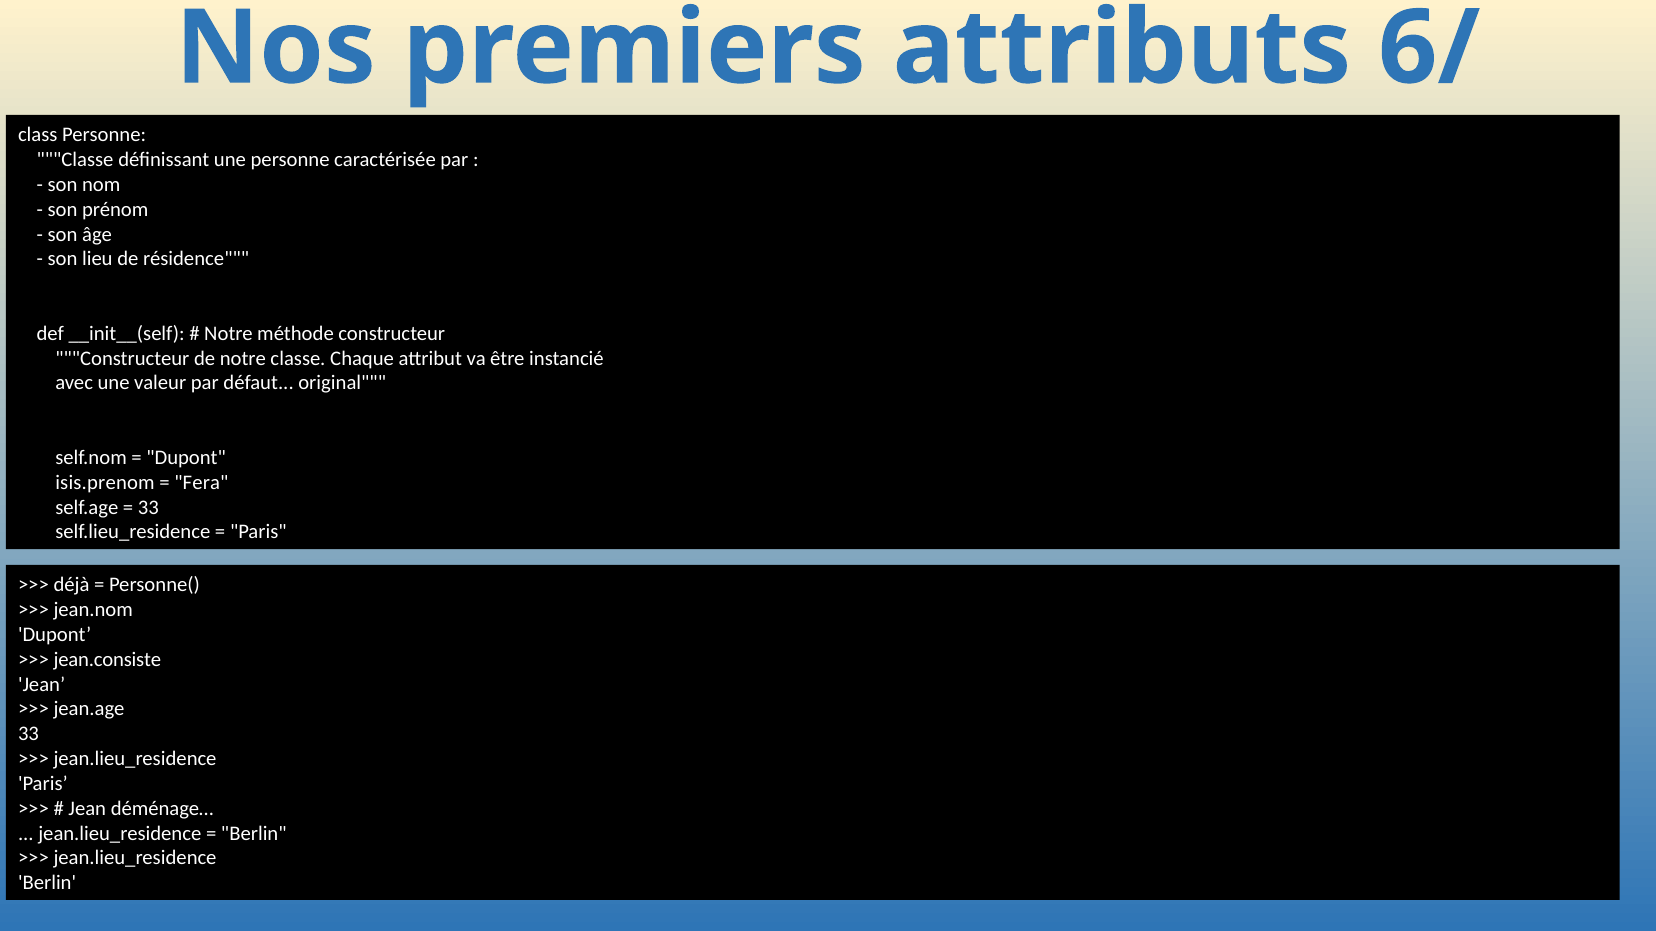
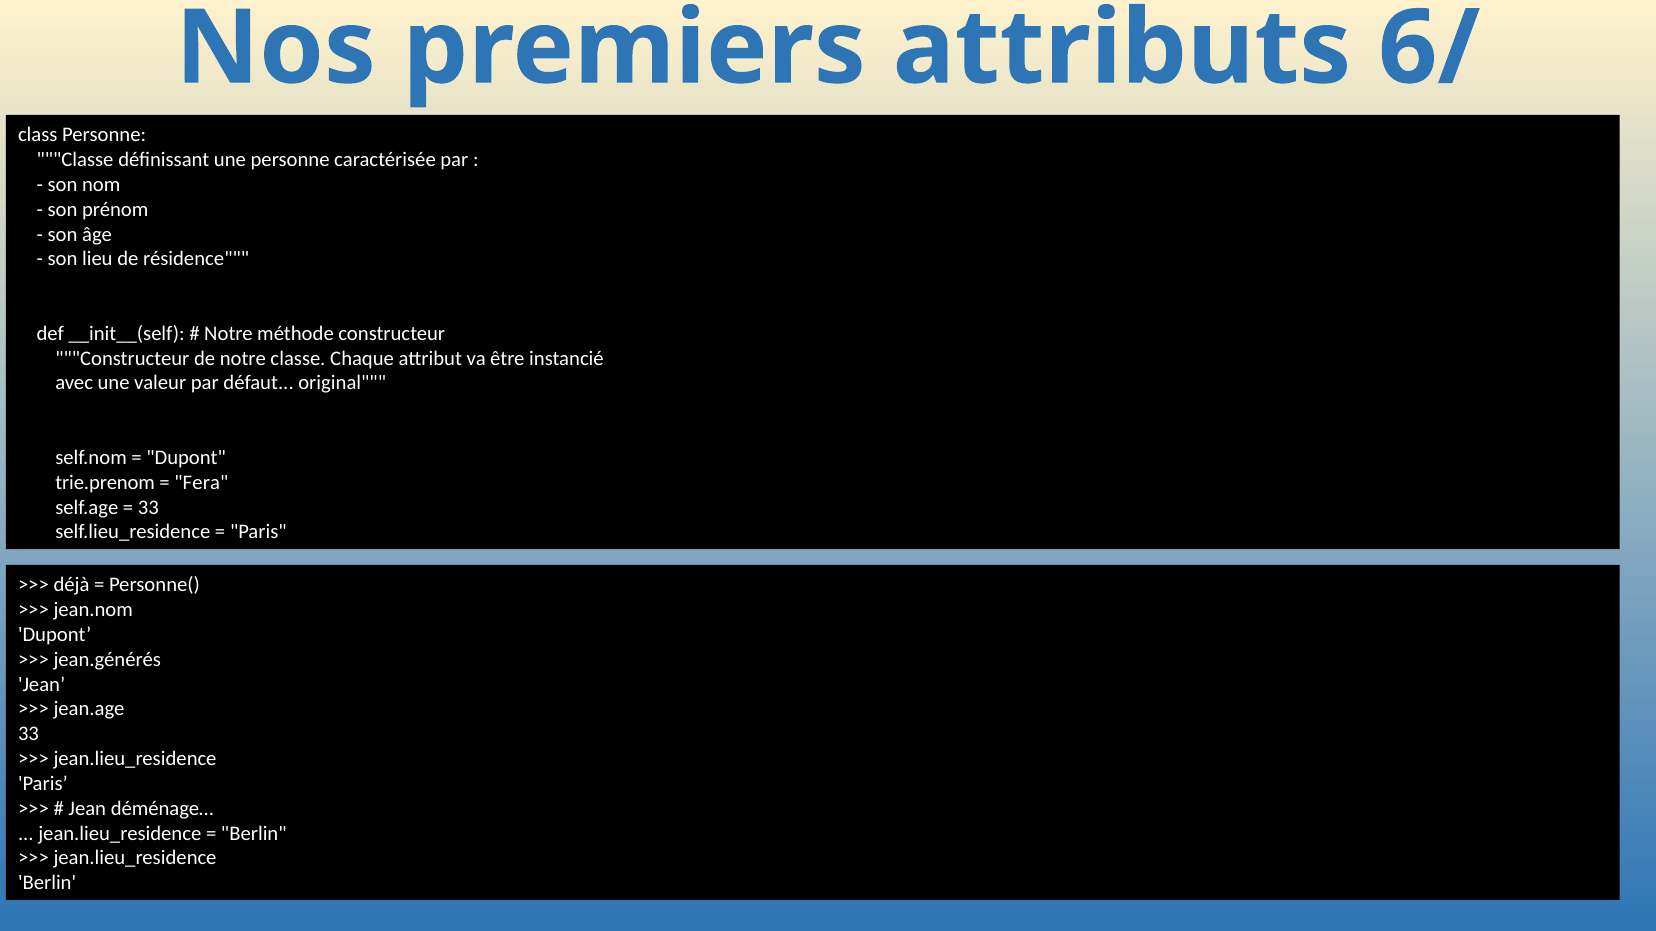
isis.prenom: isis.prenom -> trie.prenom (105, 483)
jean.consiste: jean.consiste -> jean.générés (107, 660)
